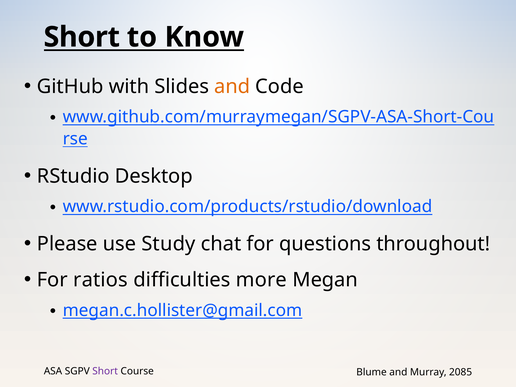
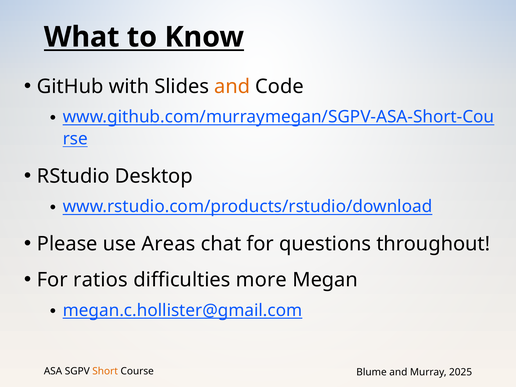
Short: Short -> What (82, 37)
Study: Study -> Areas (168, 244)
Short colour: purple -> orange (105, 371)
2085: 2085 -> 2025 (461, 372)
